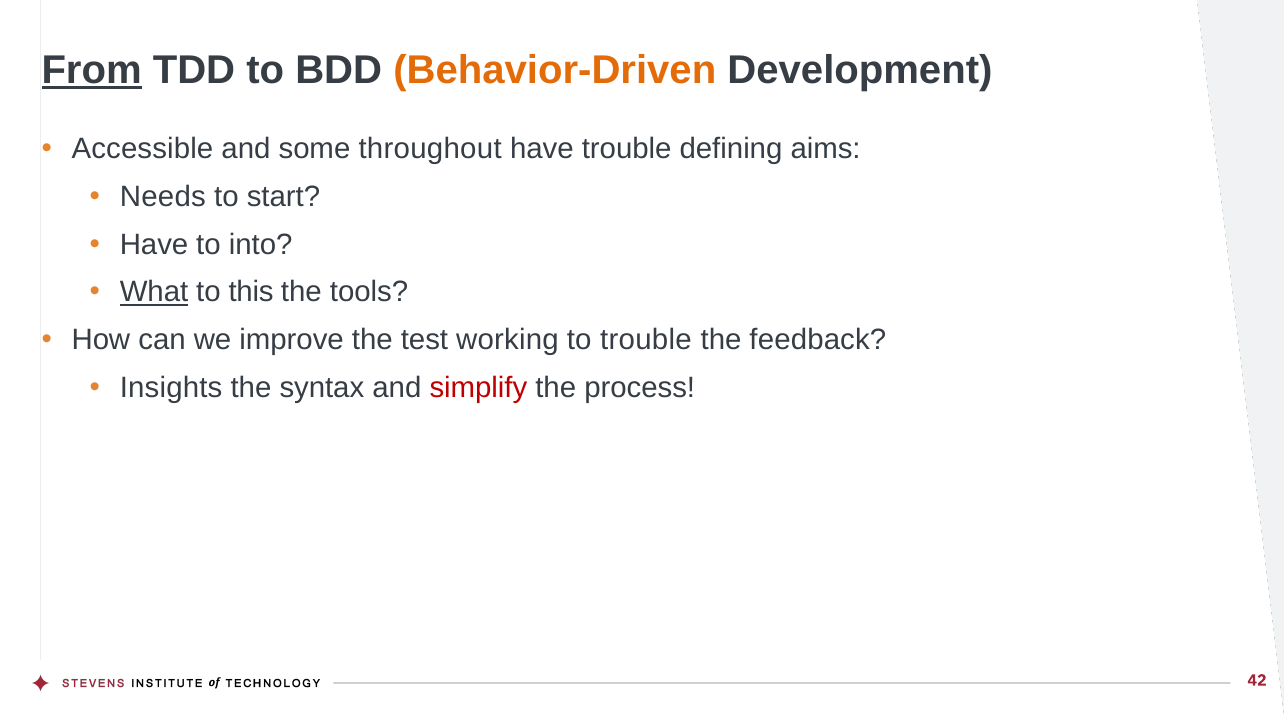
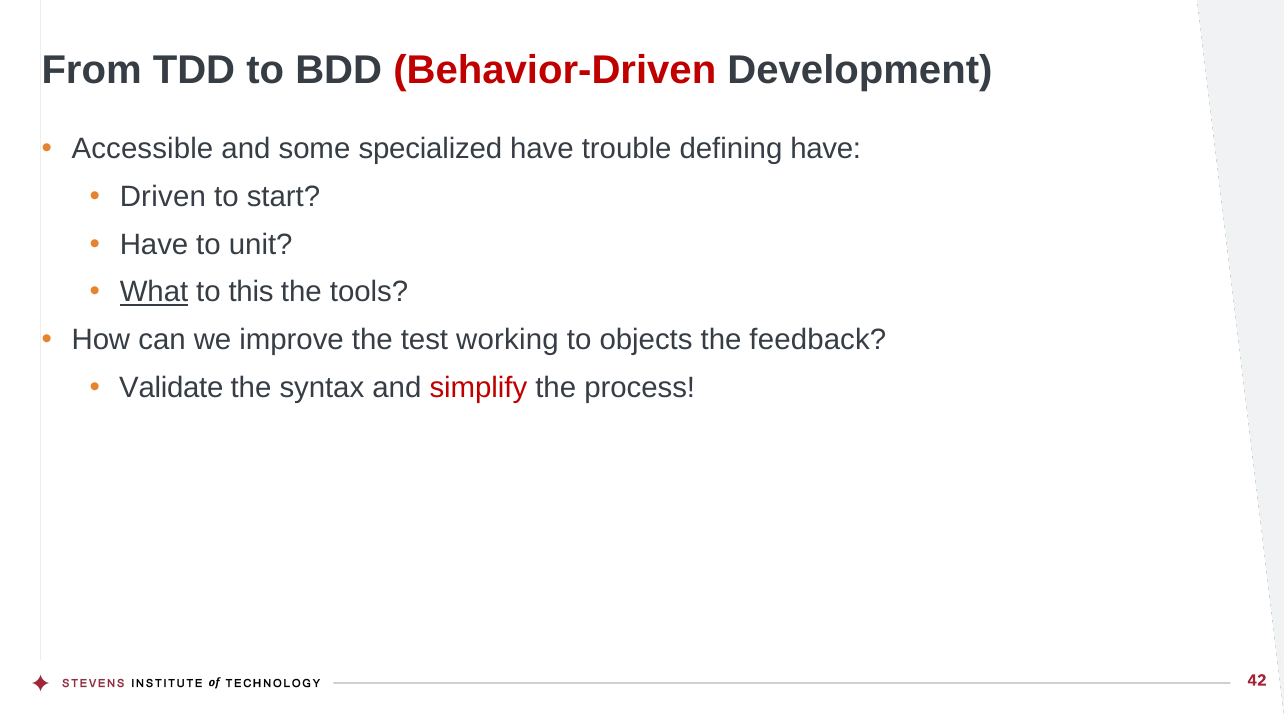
From underline: present -> none (92, 70)
Behavior-Driven colour: orange -> red (555, 70)
throughout: throughout -> specialized (430, 149)
defining aims: aims -> have (826, 149)
Needs: Needs -> Driven (163, 197)
into: into -> unit (261, 245)
to trouble: trouble -> objects (646, 340)
Insights: Insights -> Validate (171, 388)
